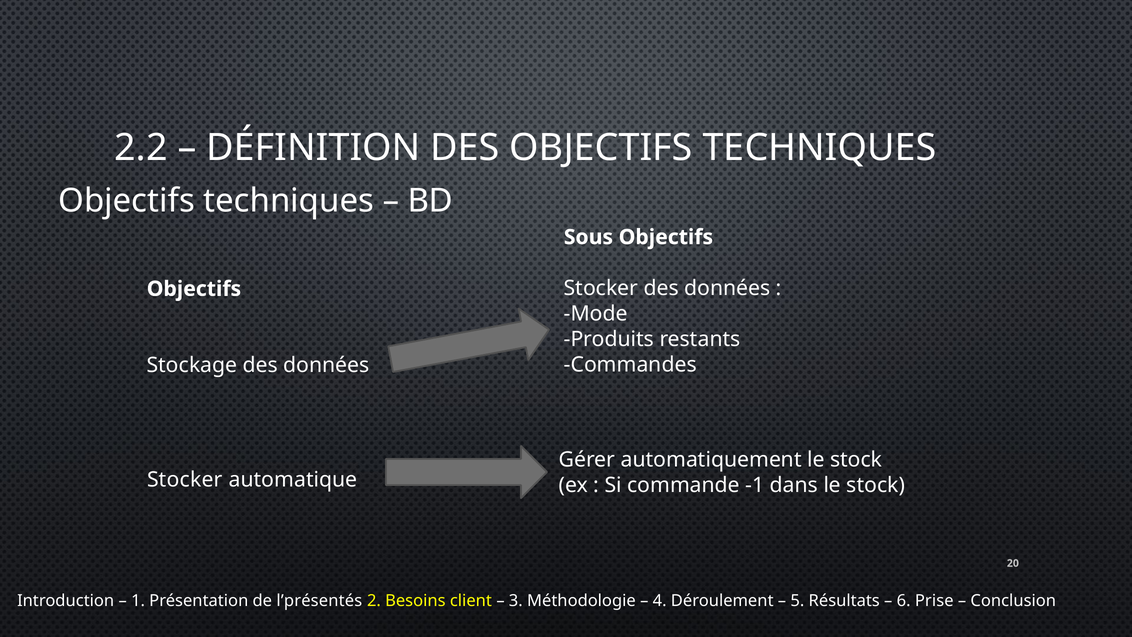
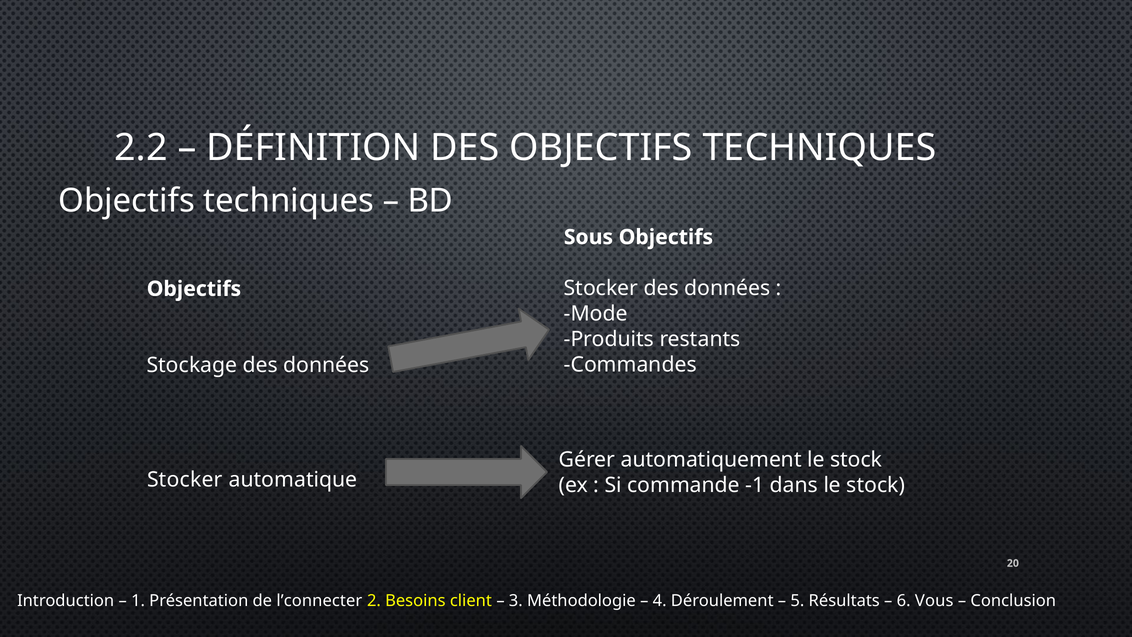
l’présentés: l’présentés -> l’connecter (319, 600)
Prise: Prise -> Vous (934, 600)
